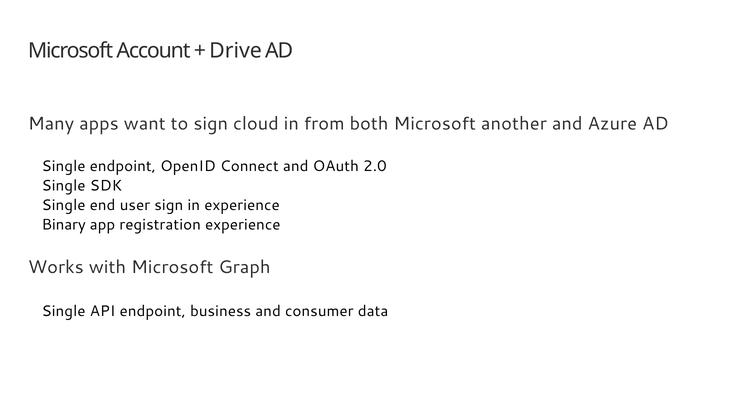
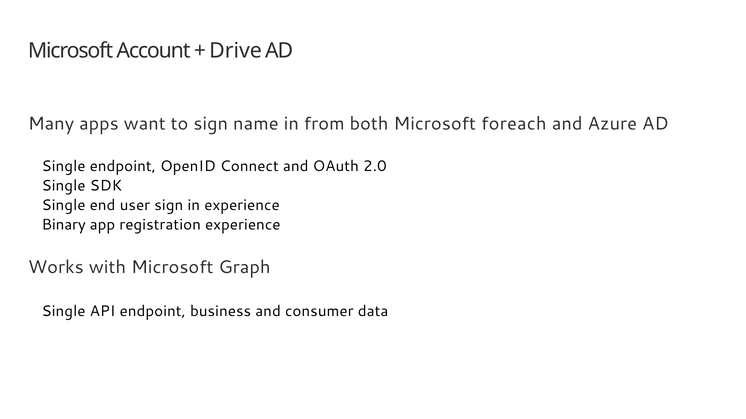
cloud: cloud -> name (256, 124)
another: another -> foreach (514, 124)
